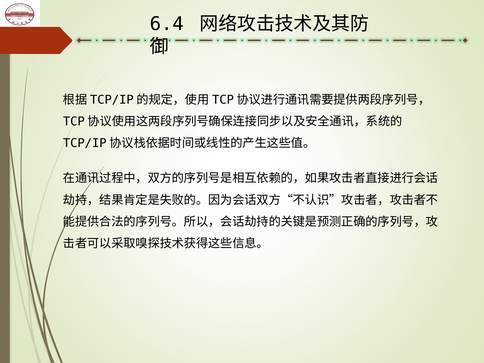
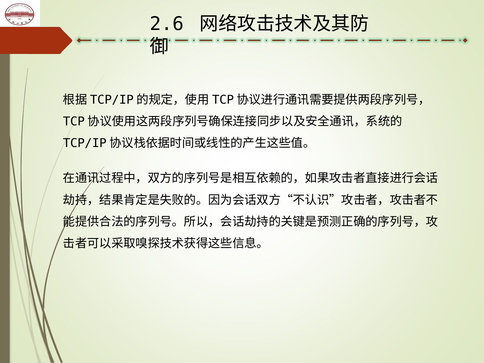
6.4: 6.4 -> 2.6 (167, 24)
